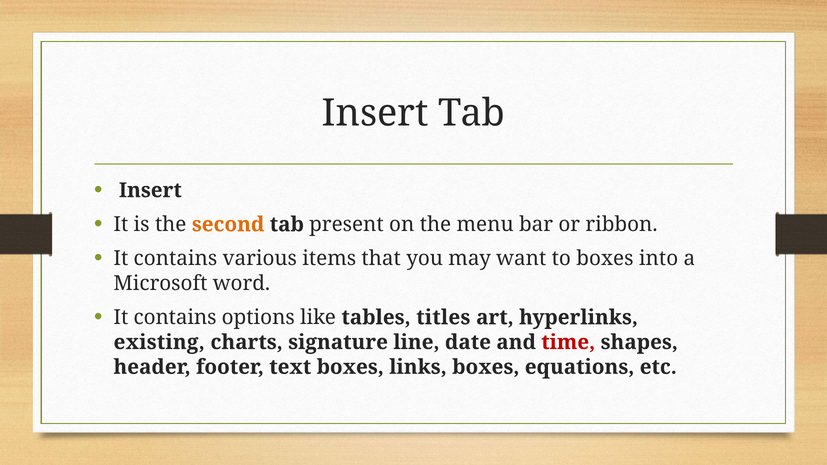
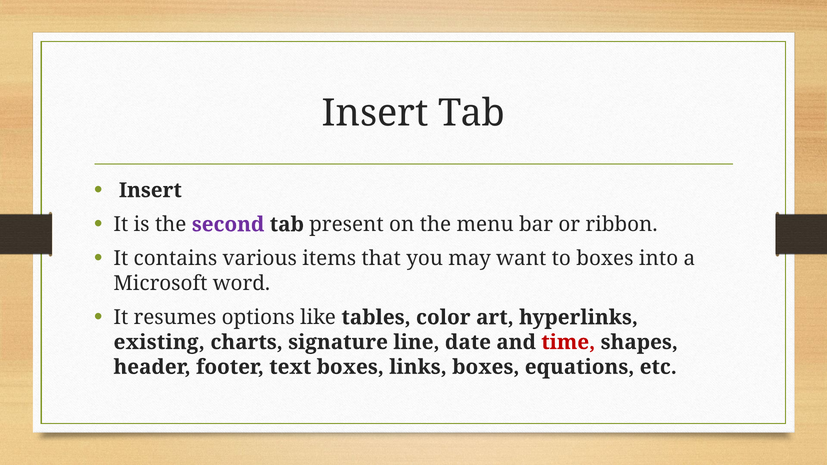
second colour: orange -> purple (228, 225)
contains: contains -> resumes (175, 318)
titles: titles -> color (443, 318)
